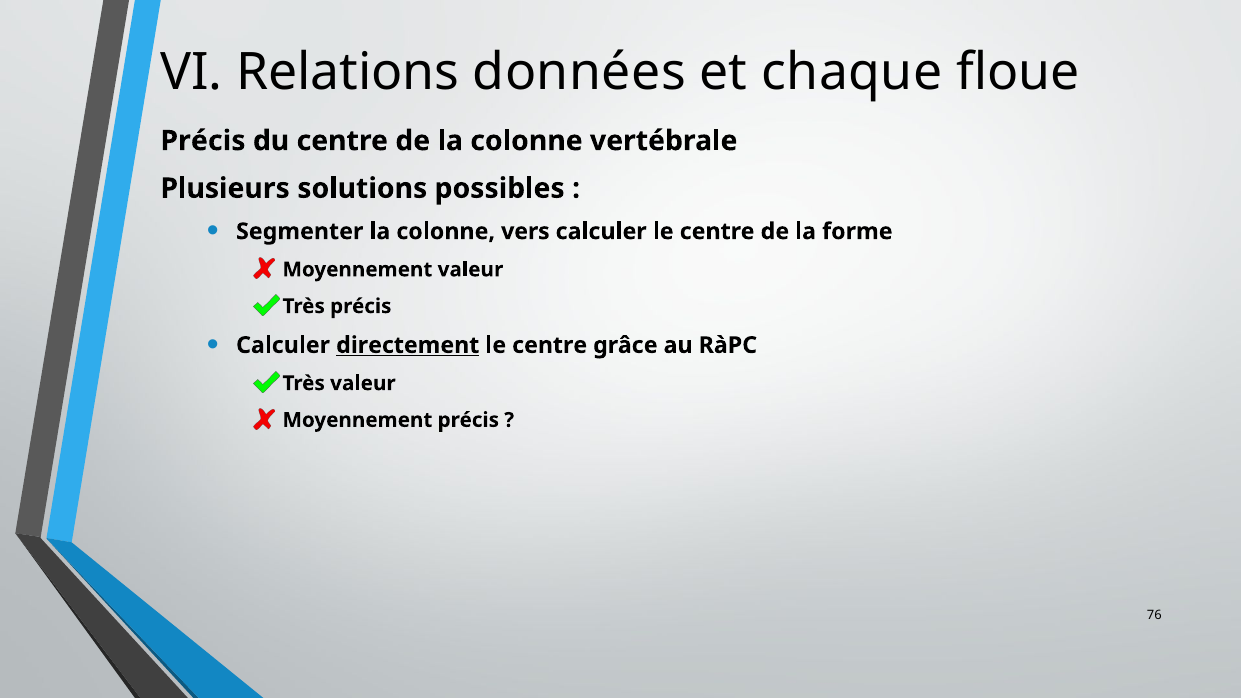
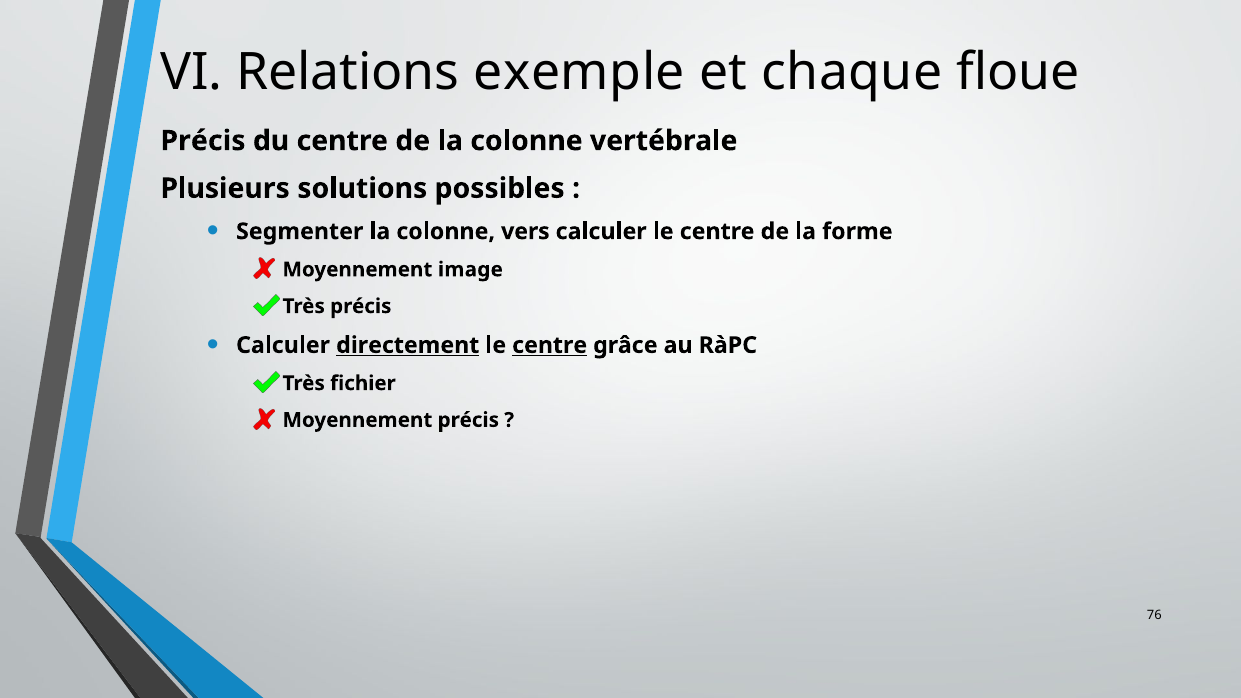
données: données -> exemple (579, 72)
Moyennement valeur: valeur -> image (470, 270)
centre underline: none -> present (550, 345)
Très valeur: valeur -> fichier (363, 383)
